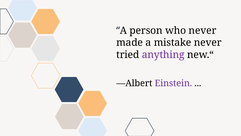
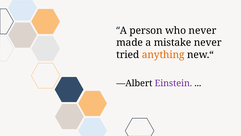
anything colour: purple -> orange (163, 55)
